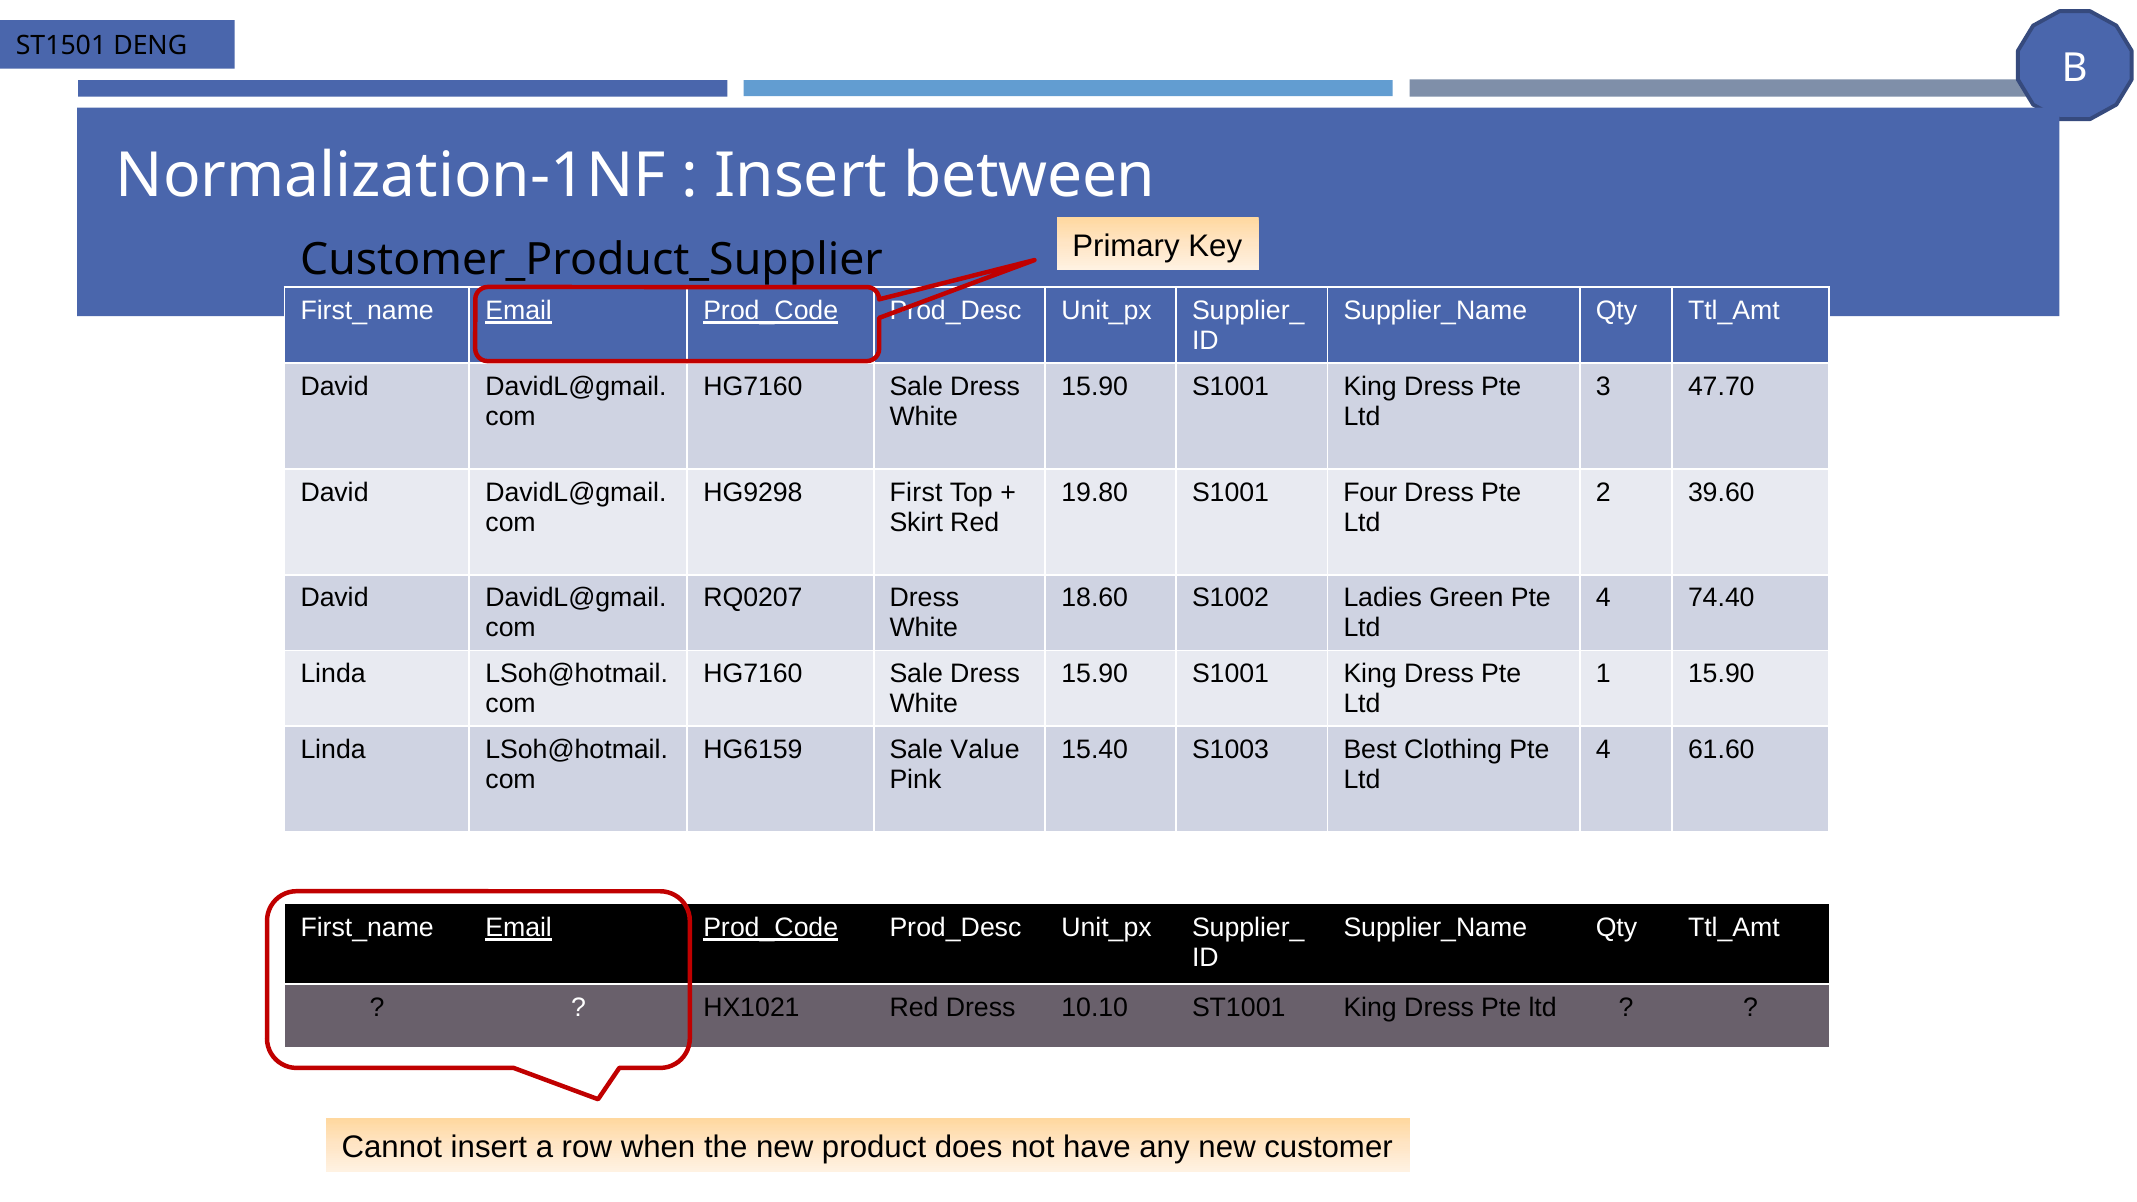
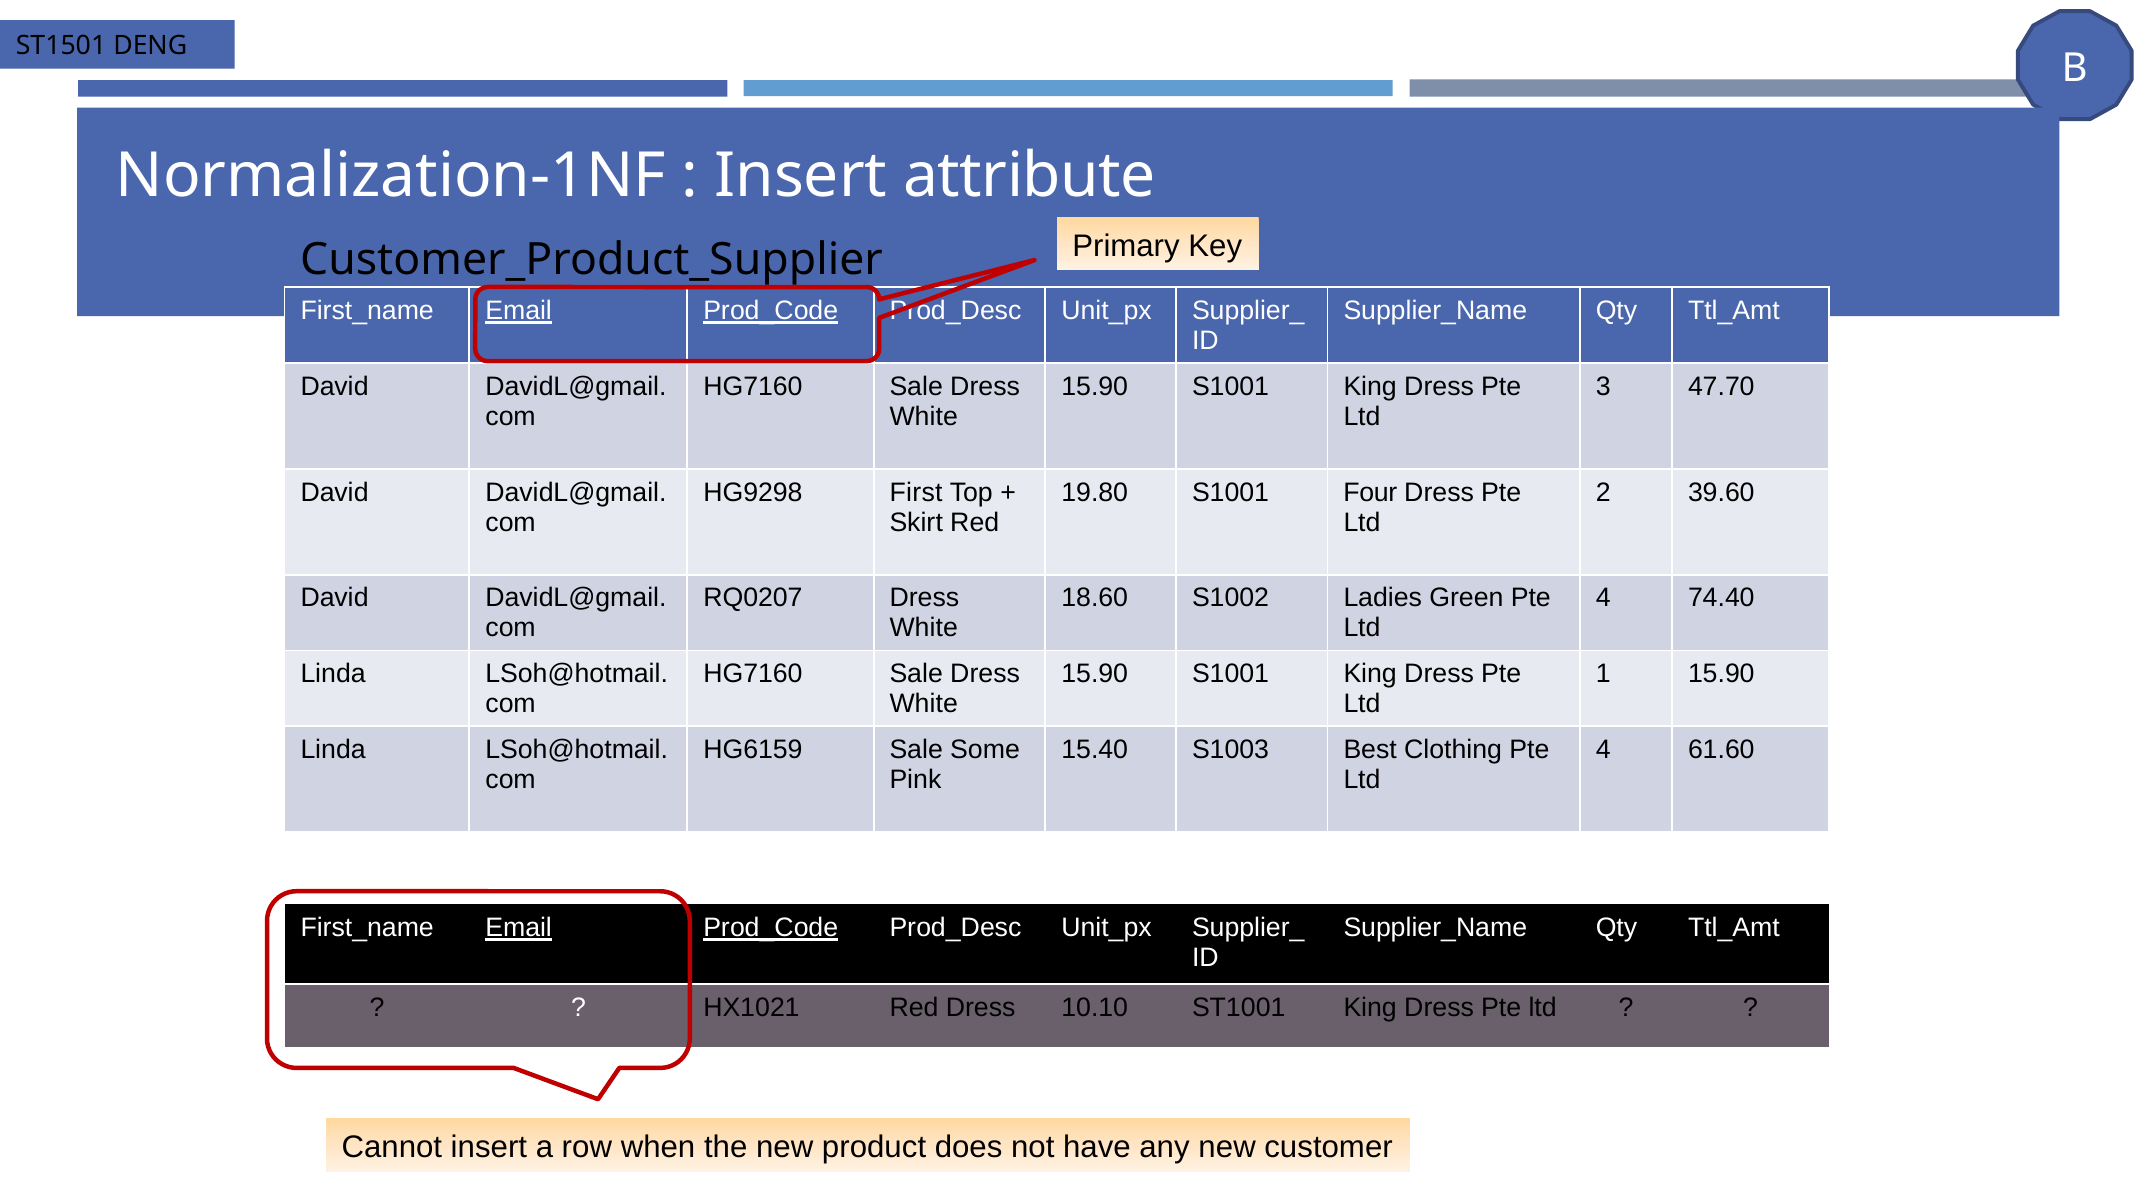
between: between -> attribute (1030, 176)
Value: Value -> Some (985, 750)
